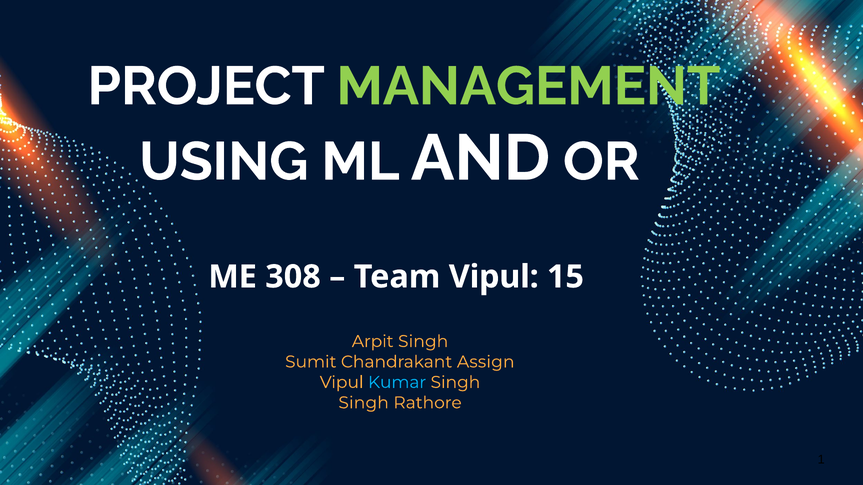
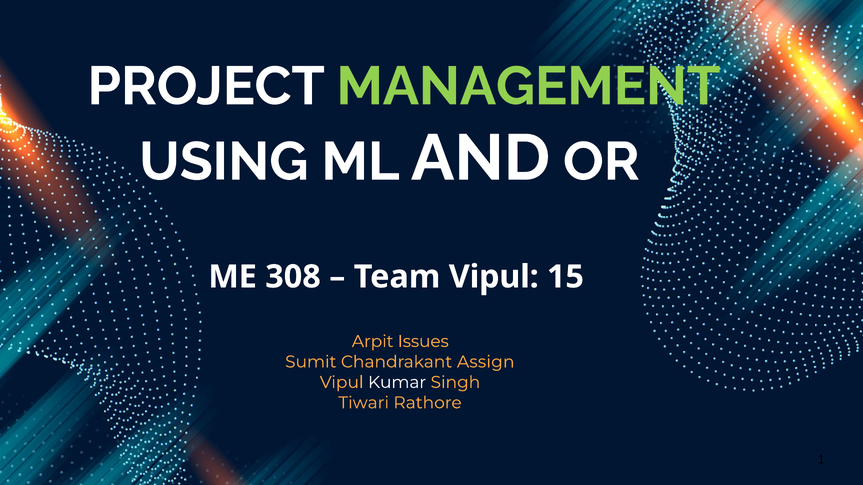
Arpit Singh: Singh -> Issues (423, 342)
Kumar colour: light blue -> white (397, 383)
Singh: Singh -> Tiwari (364, 403)
